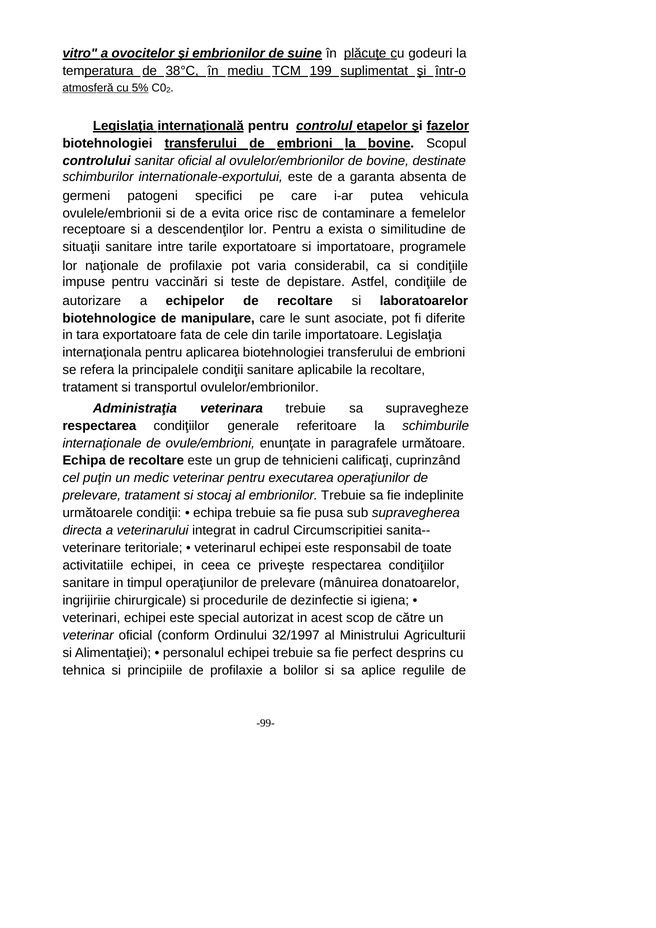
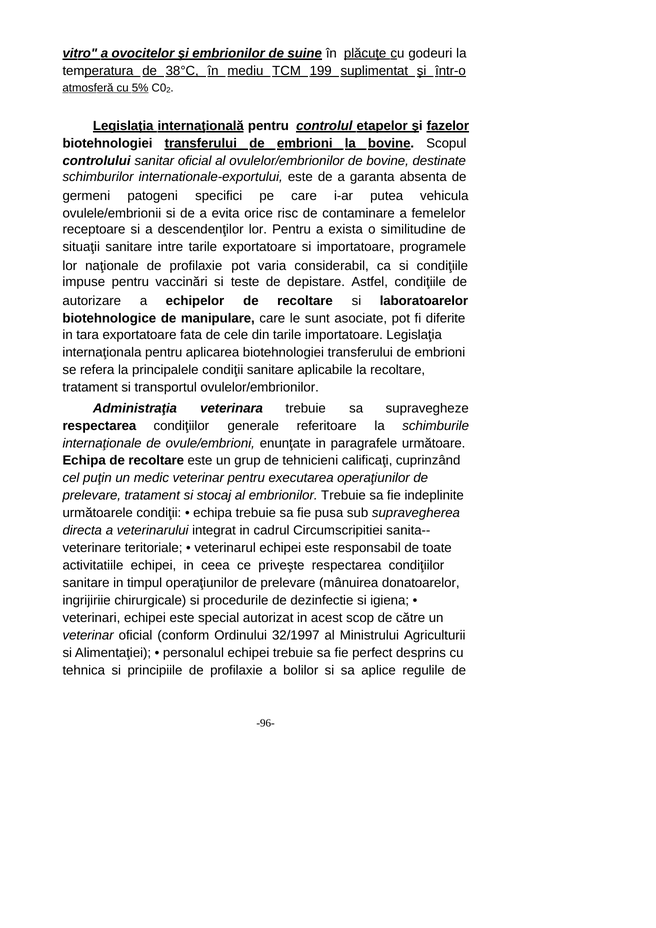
-99-: -99- -> -96- (266, 723)
